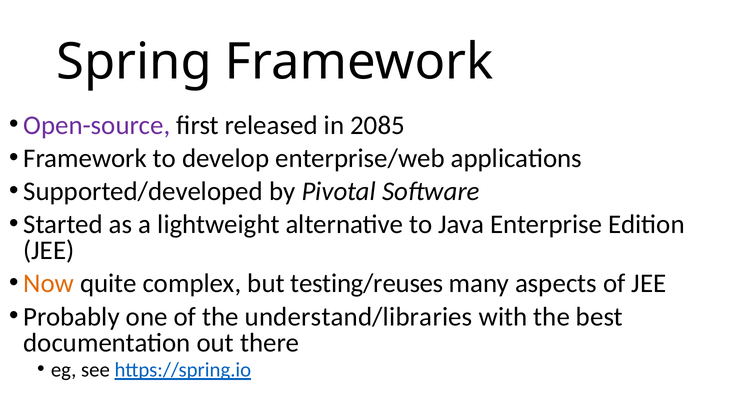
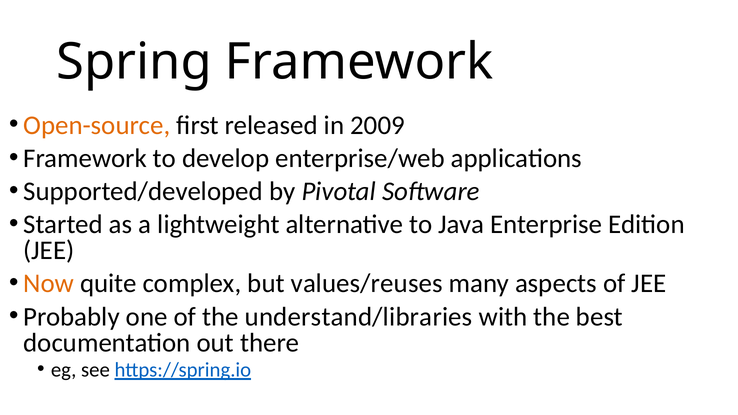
Open-source colour: purple -> orange (97, 125)
2085: 2085 -> 2009 (378, 125)
testing/reuses: testing/reuses -> values/reuses (367, 284)
